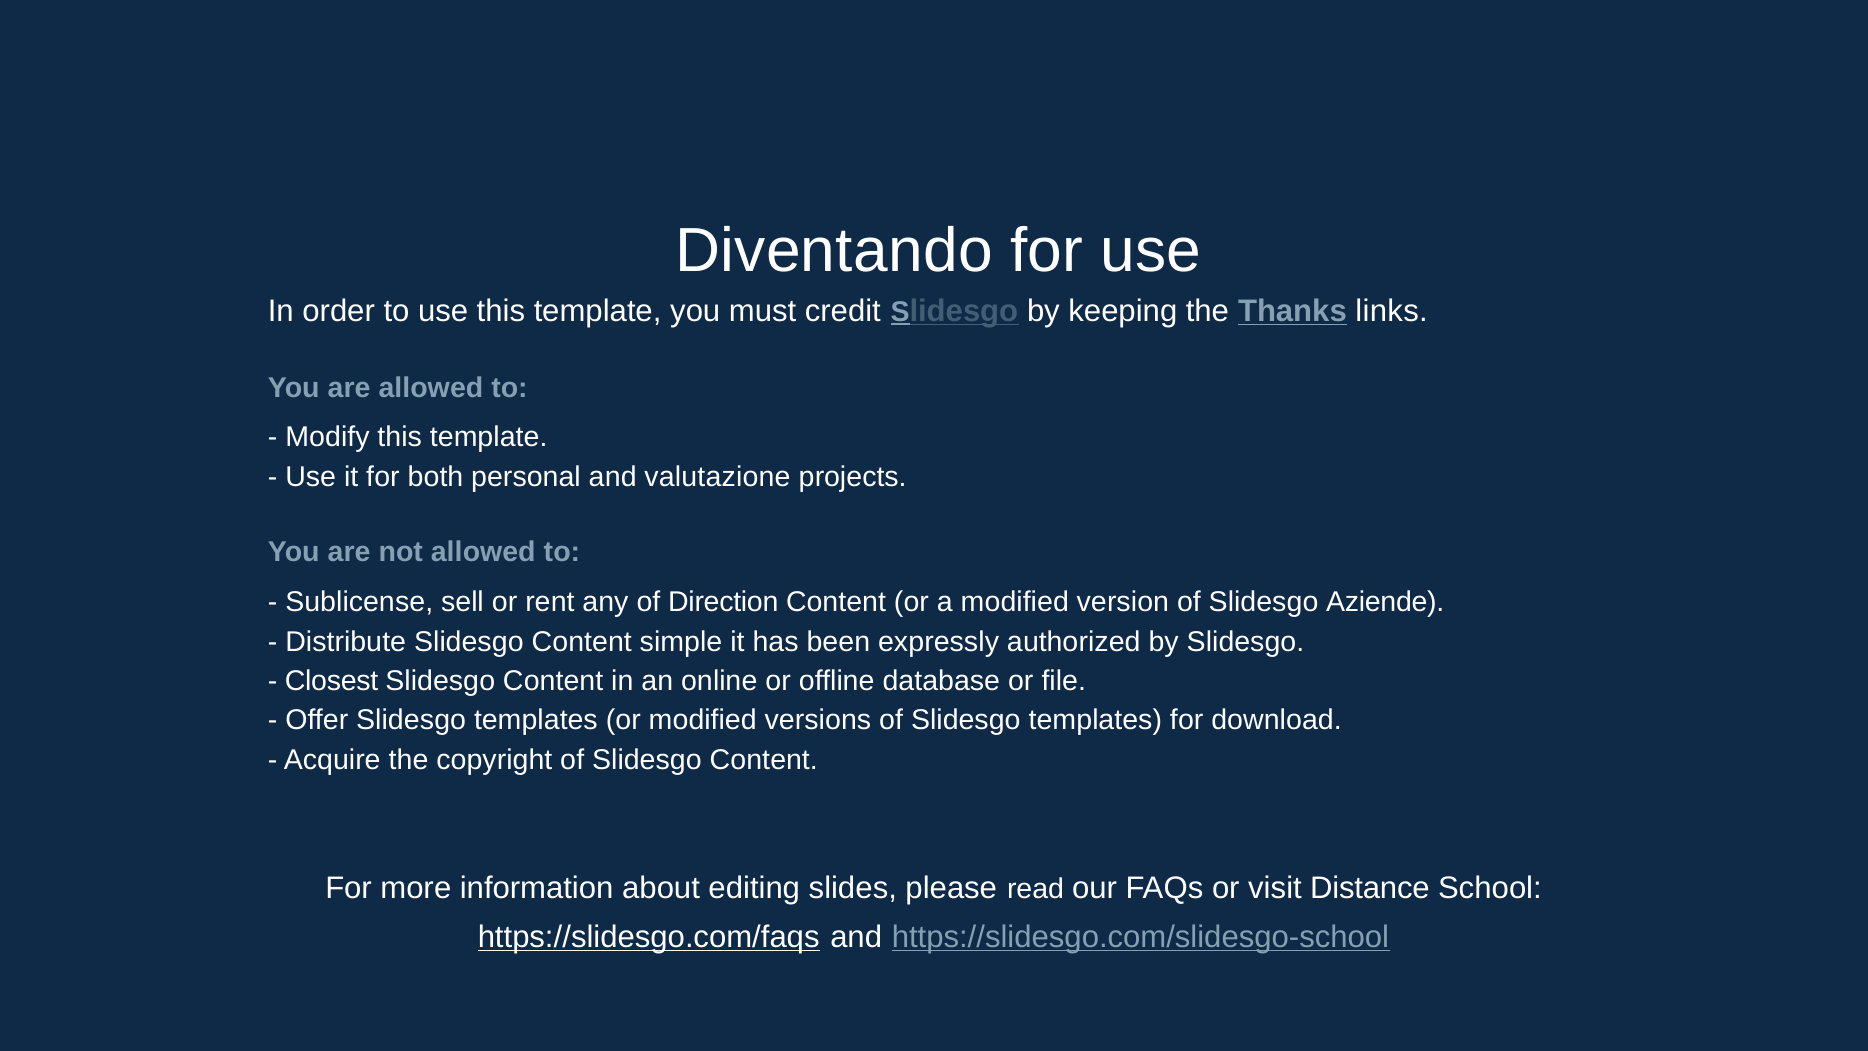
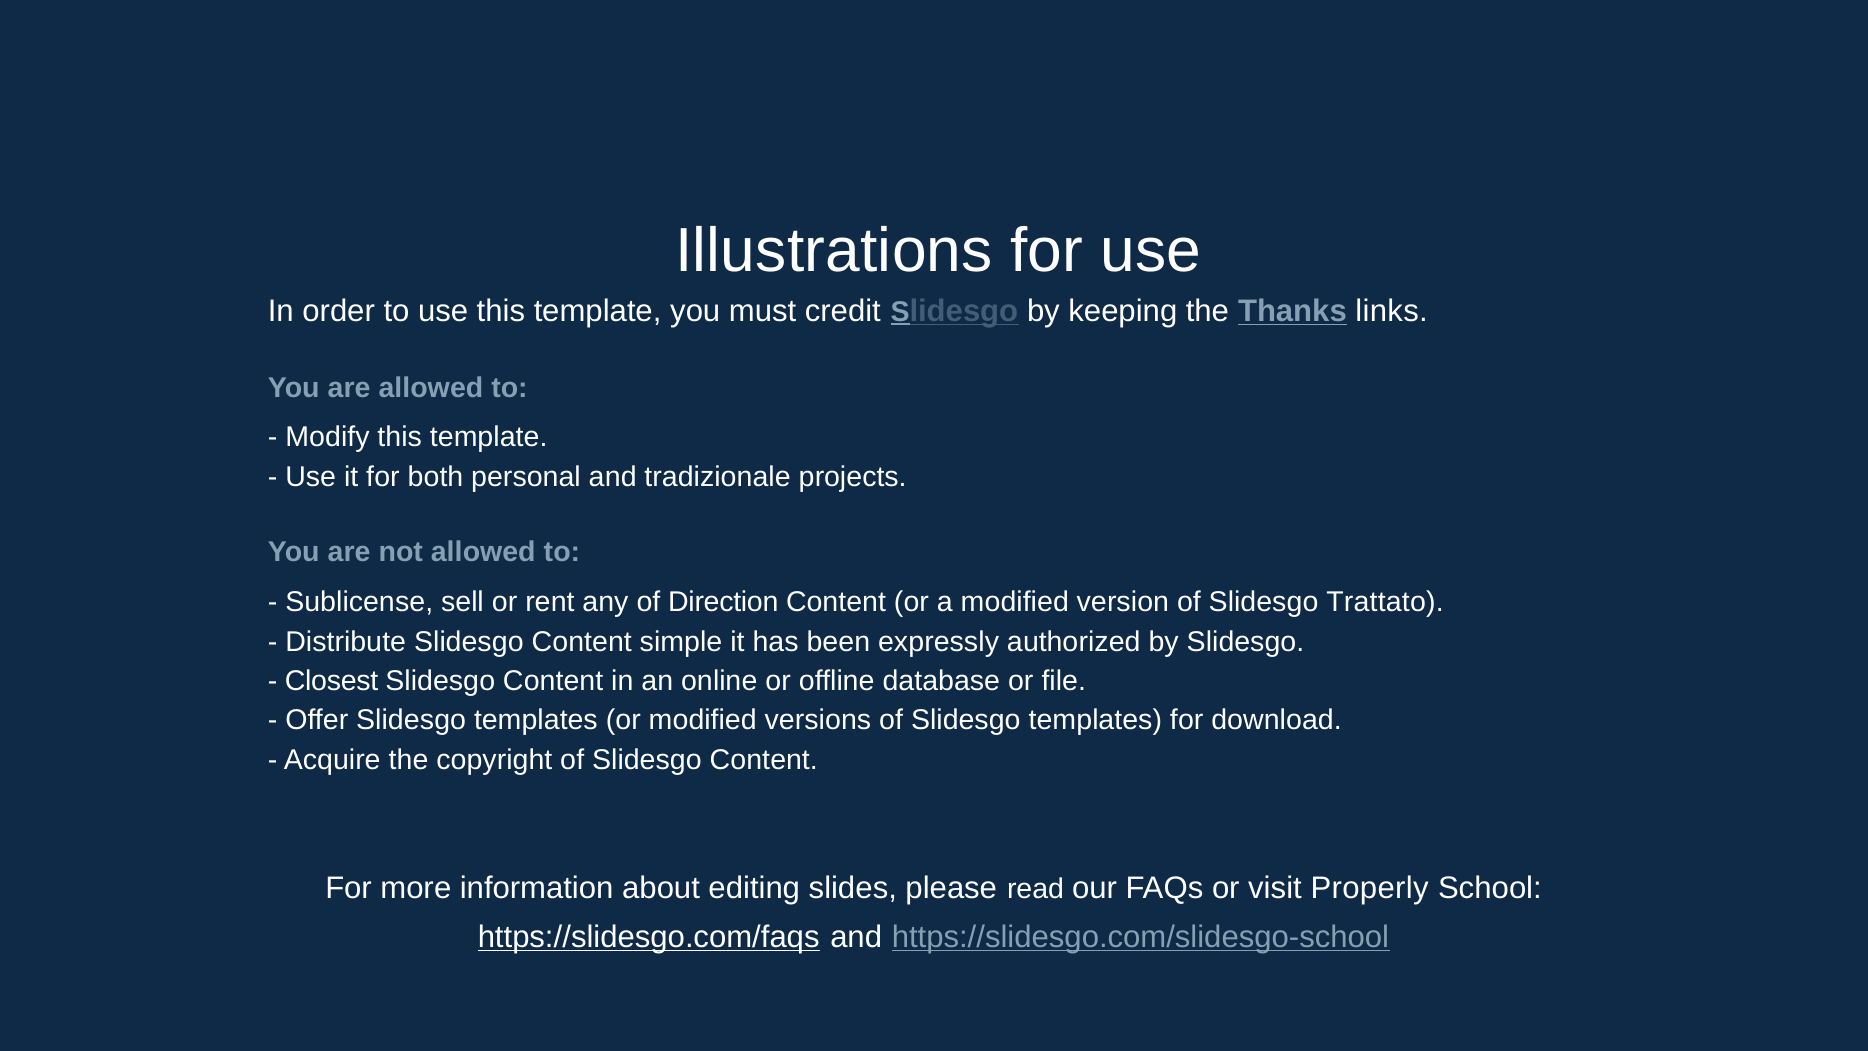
Diventando: Diventando -> Illustrations (834, 251)
valutazione: valutazione -> tradizionale (718, 477)
Aziende: Aziende -> Trattato (1385, 602)
Distance: Distance -> Properly (1370, 888)
